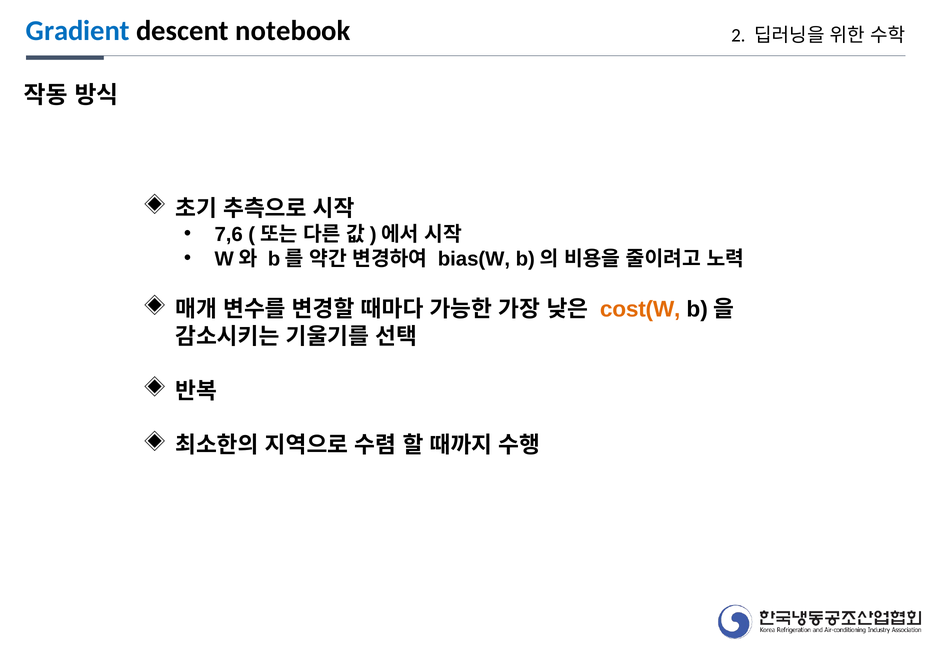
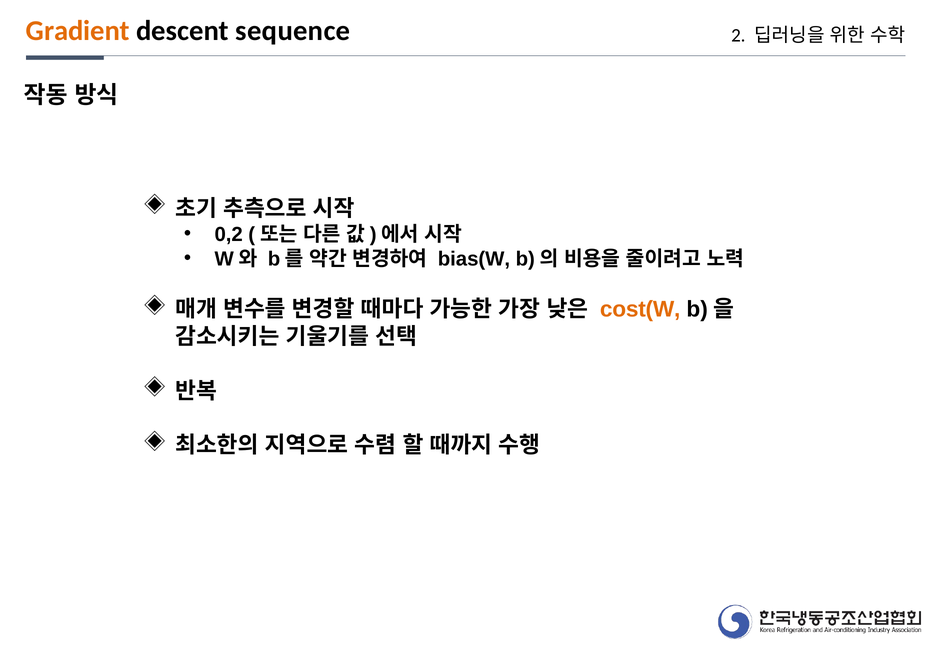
Gradient colour: blue -> orange (78, 31)
notebook: notebook -> sequence (293, 31)
7,6: 7,6 -> 0,2 (229, 234)
